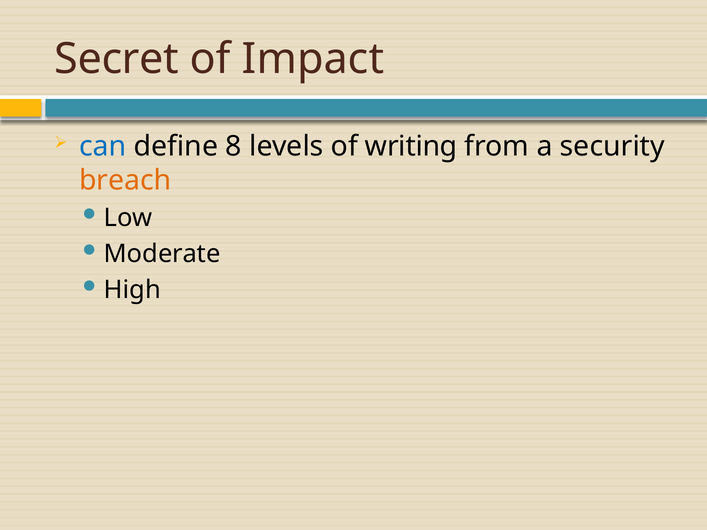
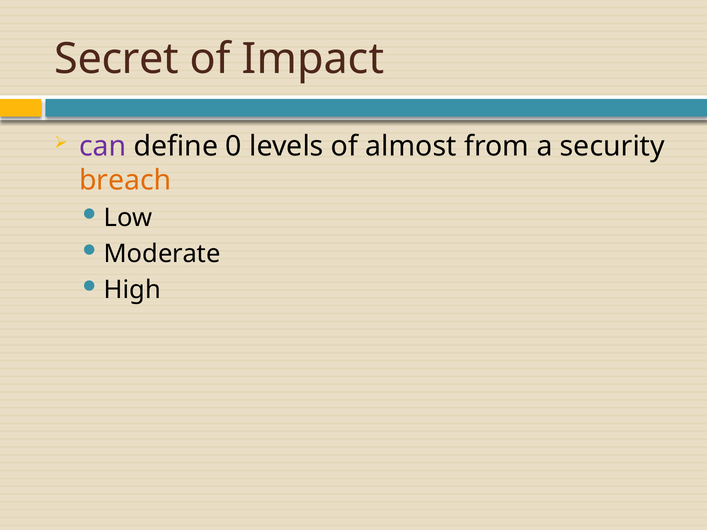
can colour: blue -> purple (103, 146)
8: 8 -> 0 (234, 146)
writing: writing -> almost (411, 146)
